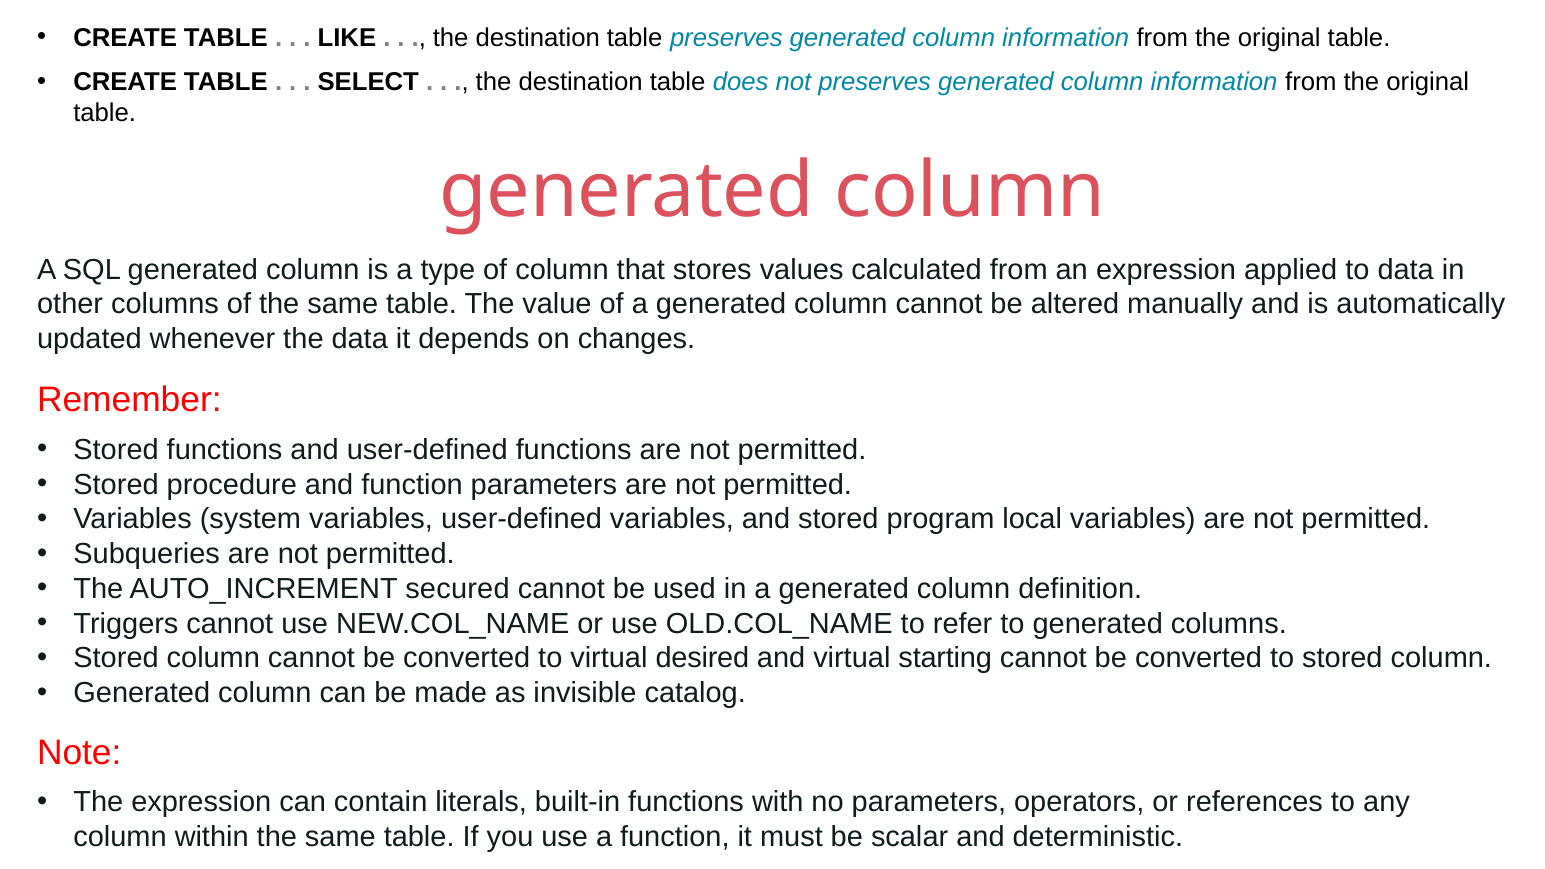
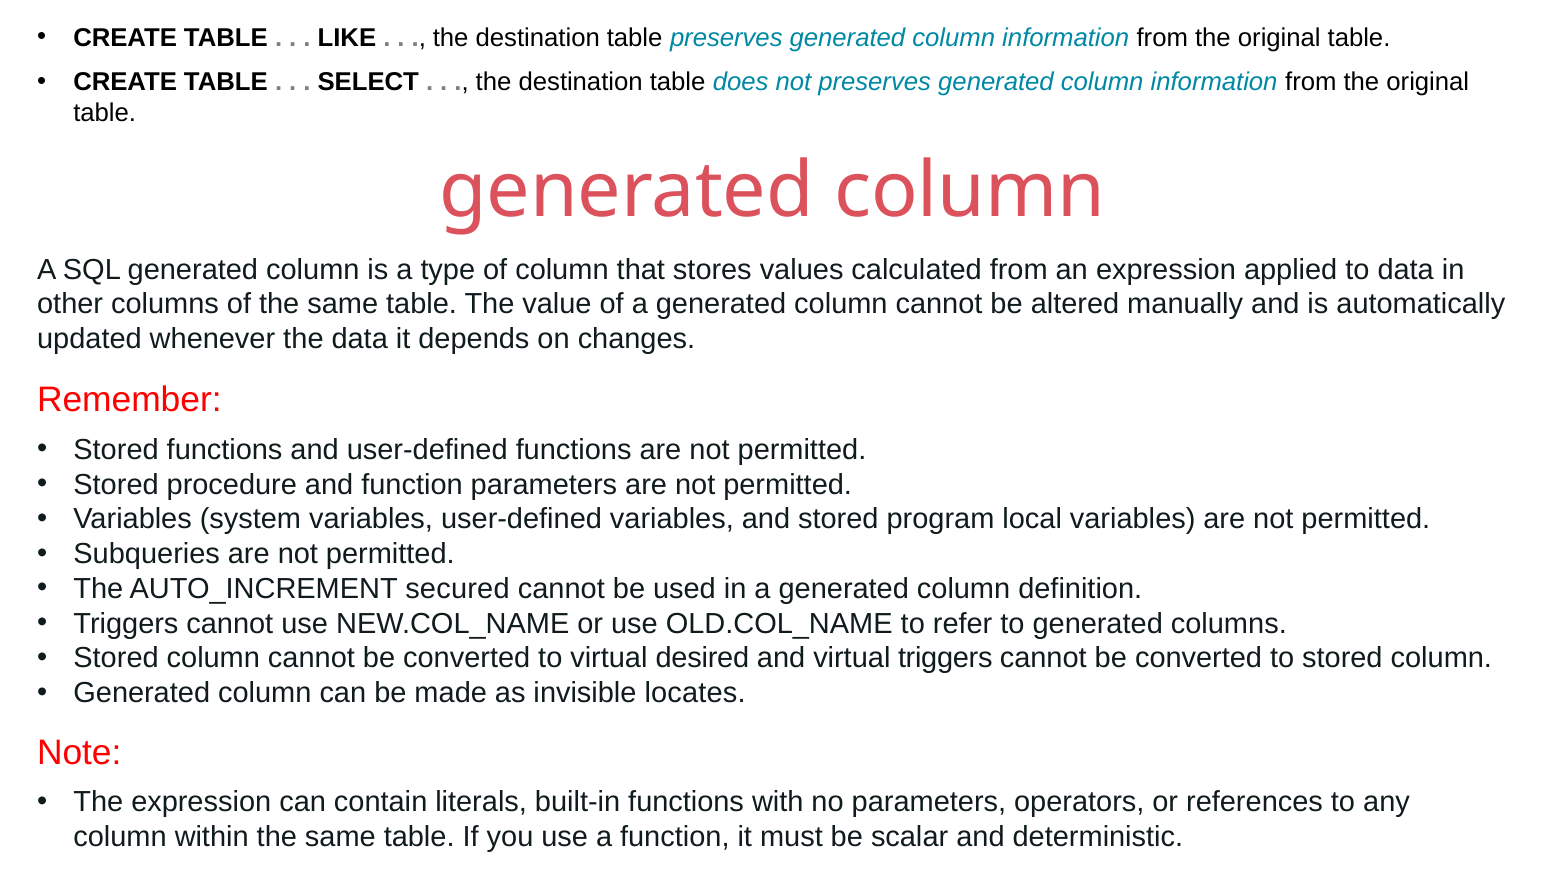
virtual starting: starting -> triggers (945, 658)
catalog: catalog -> locates (695, 693)
